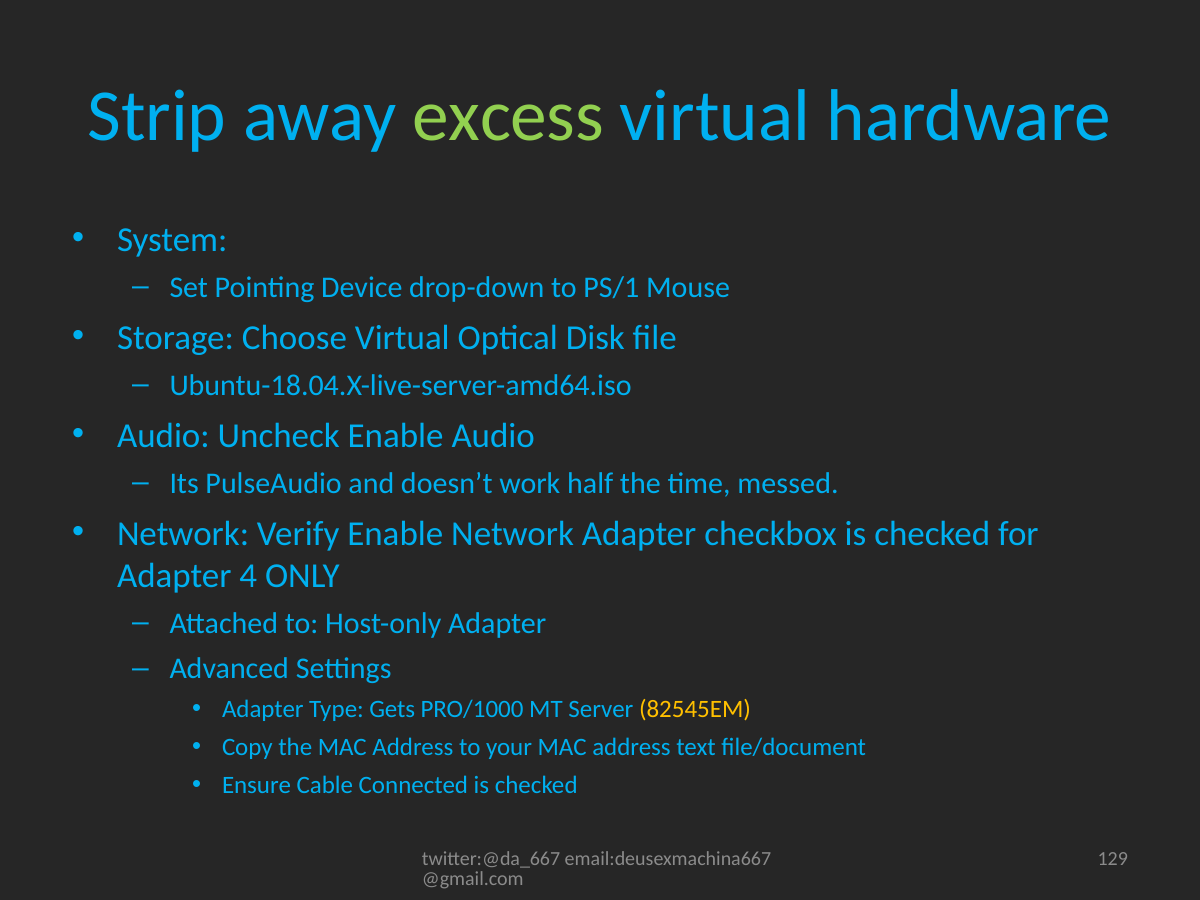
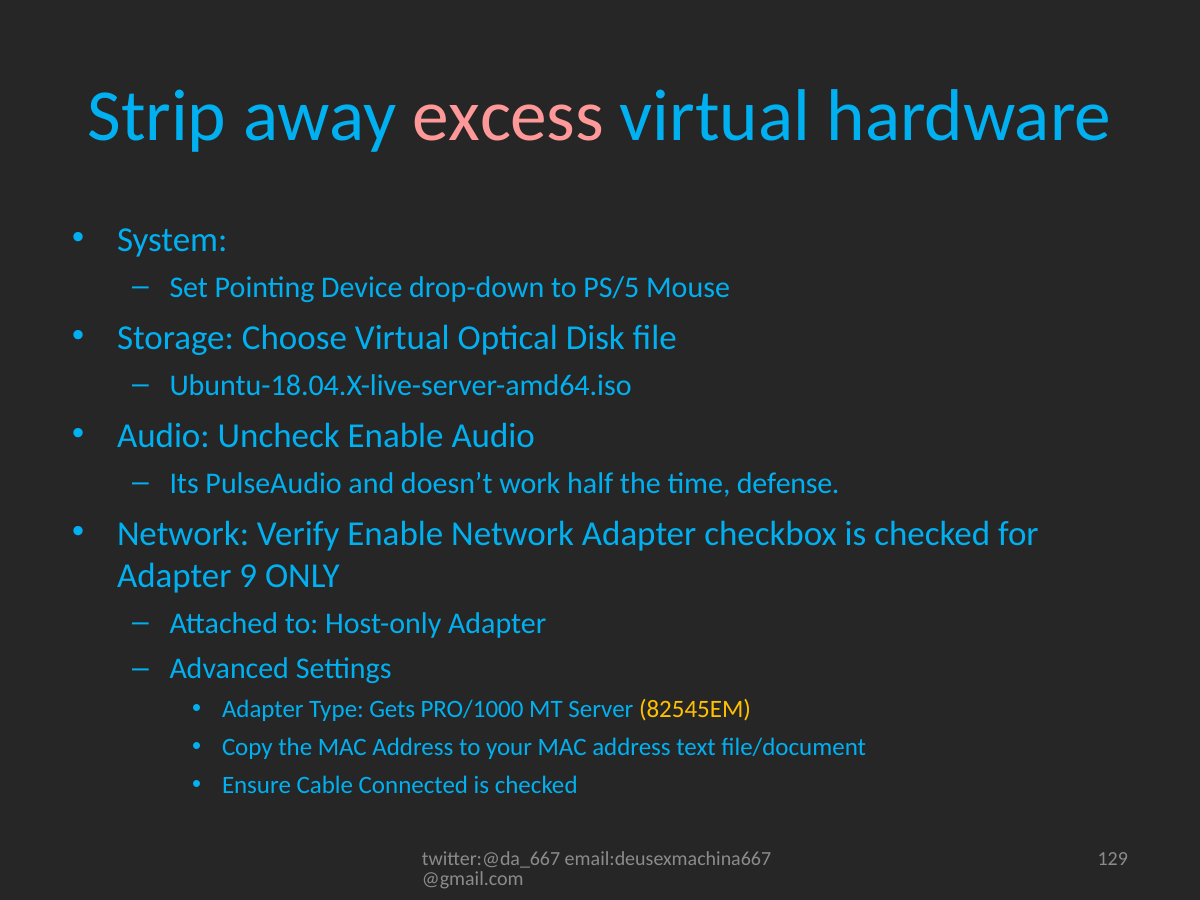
excess colour: light green -> pink (508, 116)
PS/1: PS/1 -> PS/5 (611, 287)
messed: messed -> defense (788, 484)
4: 4 -> 9 (248, 576)
